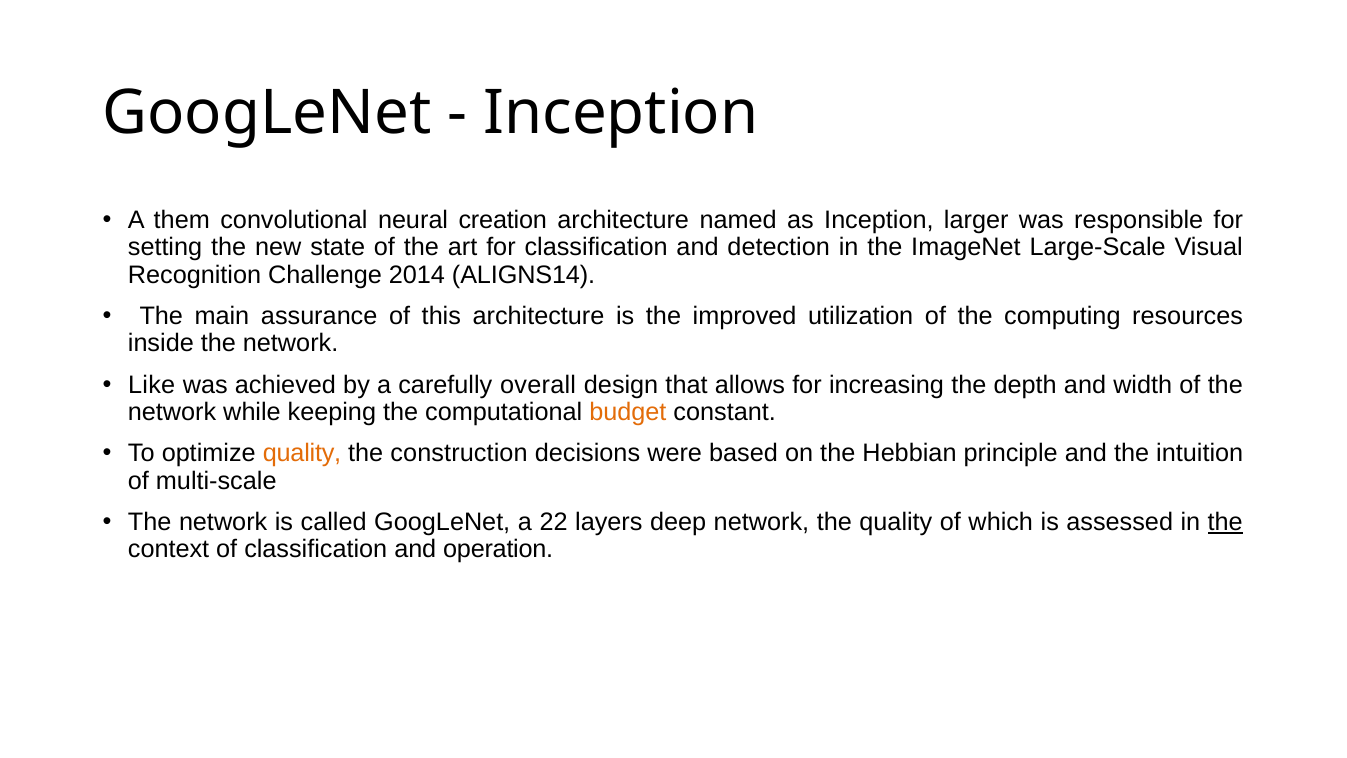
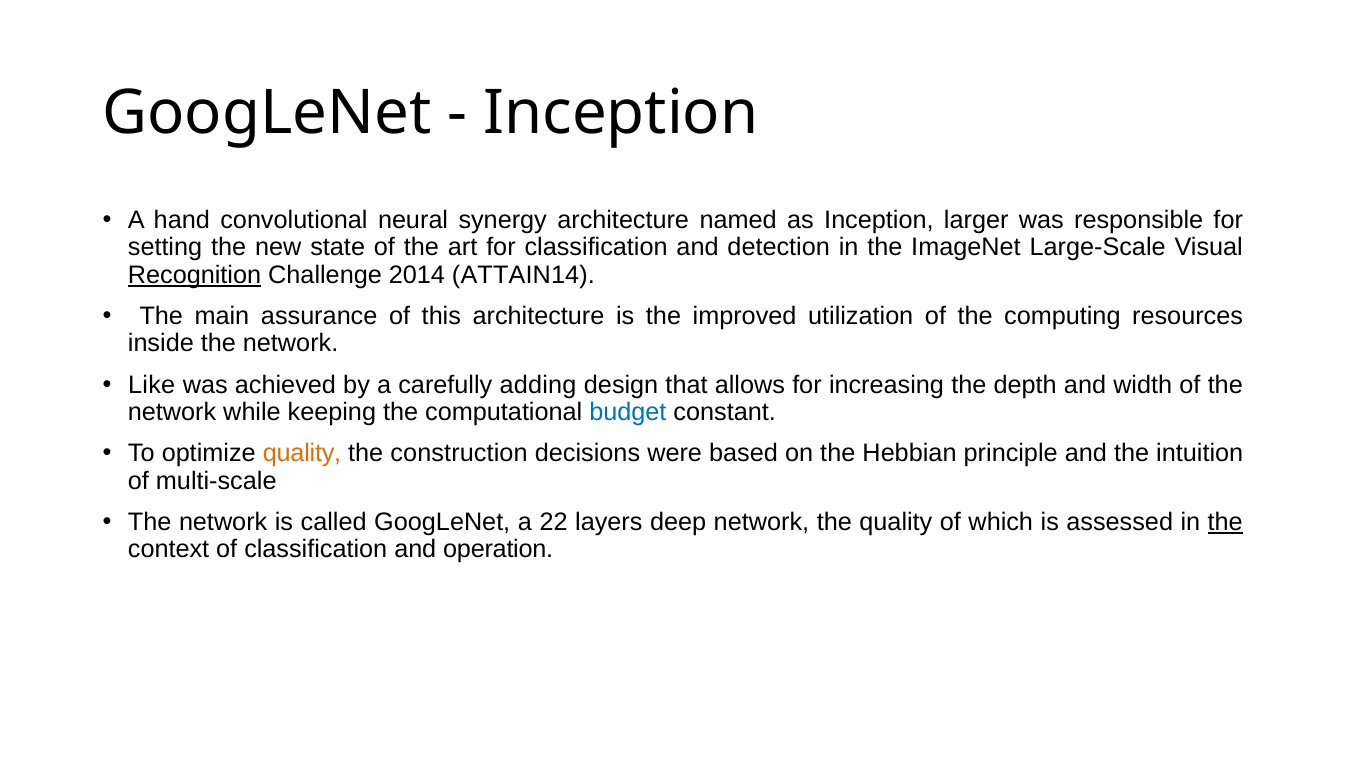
them: them -> hand (182, 220)
creation: creation -> synergy (503, 220)
Recognition underline: none -> present (195, 275)
ALIGNS14: ALIGNS14 -> ATTAIN14 (523, 275)
overall: overall -> adding (538, 385)
budget colour: orange -> blue (628, 412)
